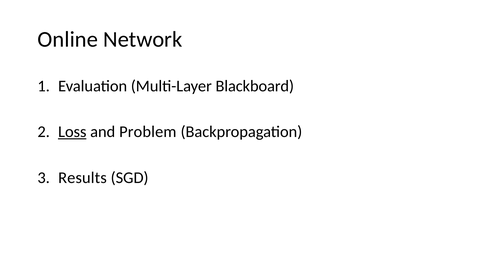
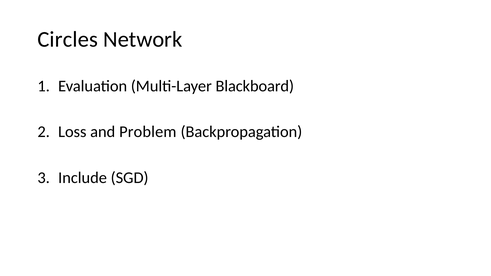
Online: Online -> Circles (68, 39)
Loss underline: present -> none (72, 132)
Results: Results -> Include (83, 178)
